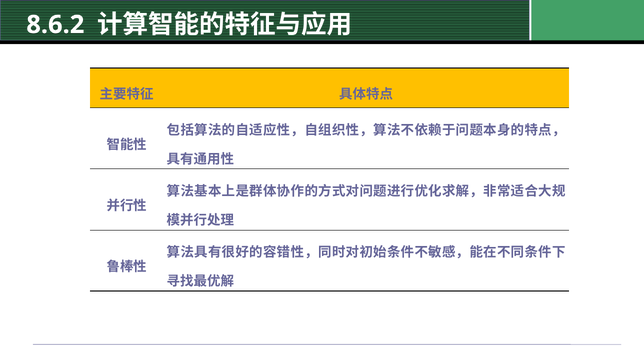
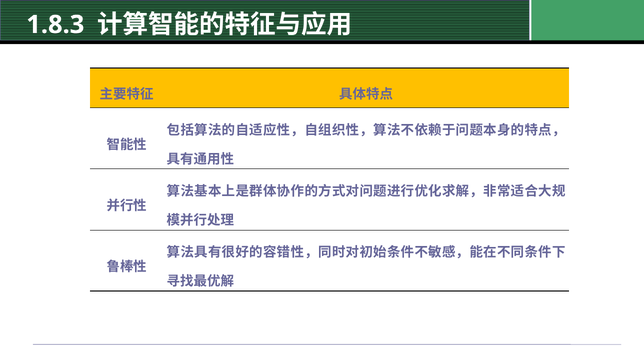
8.6.2: 8.6.2 -> 1.8.3 (55, 25)
